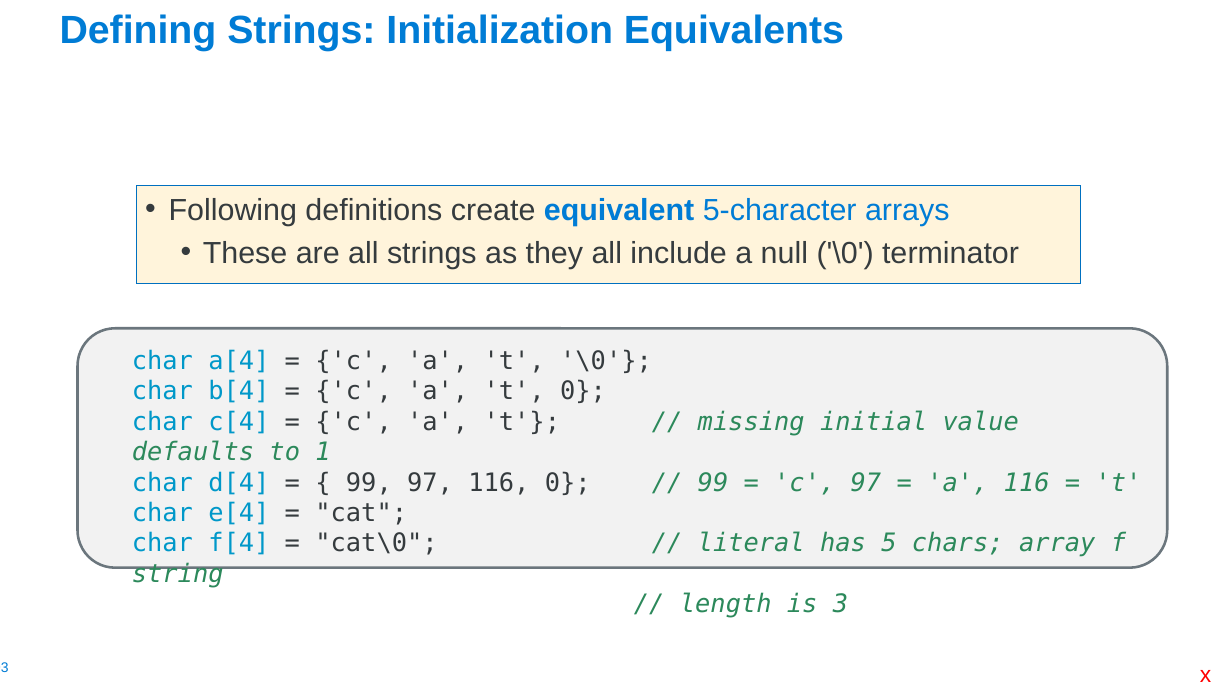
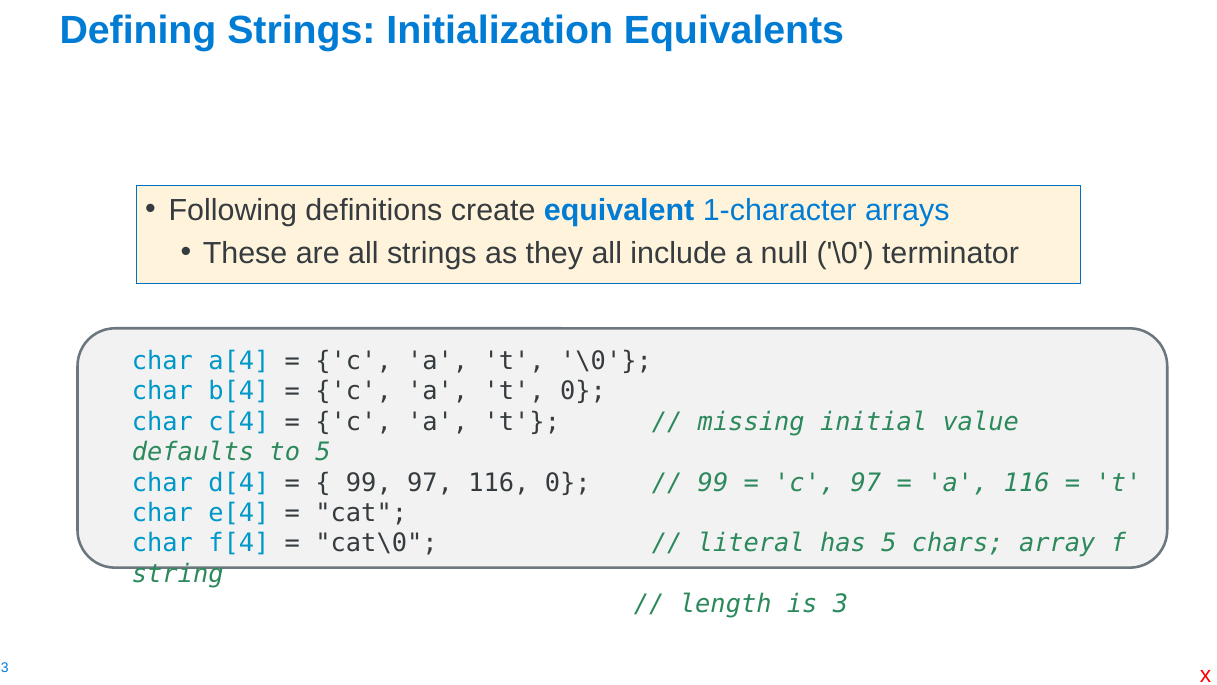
5-character: 5-character -> 1-character (780, 210)
to 1: 1 -> 5 (323, 452)
